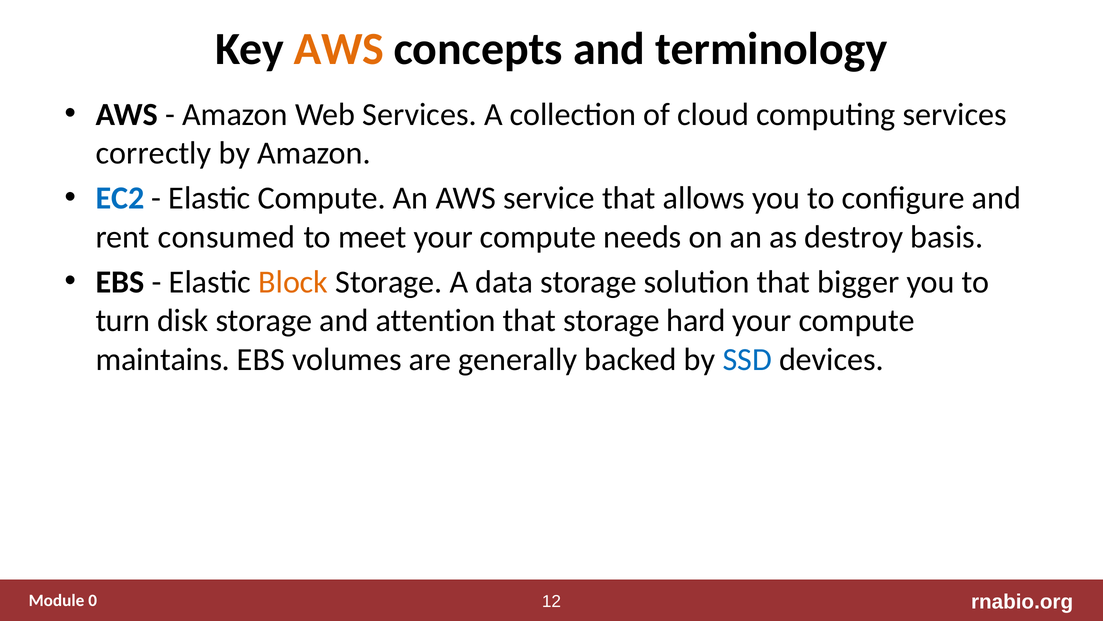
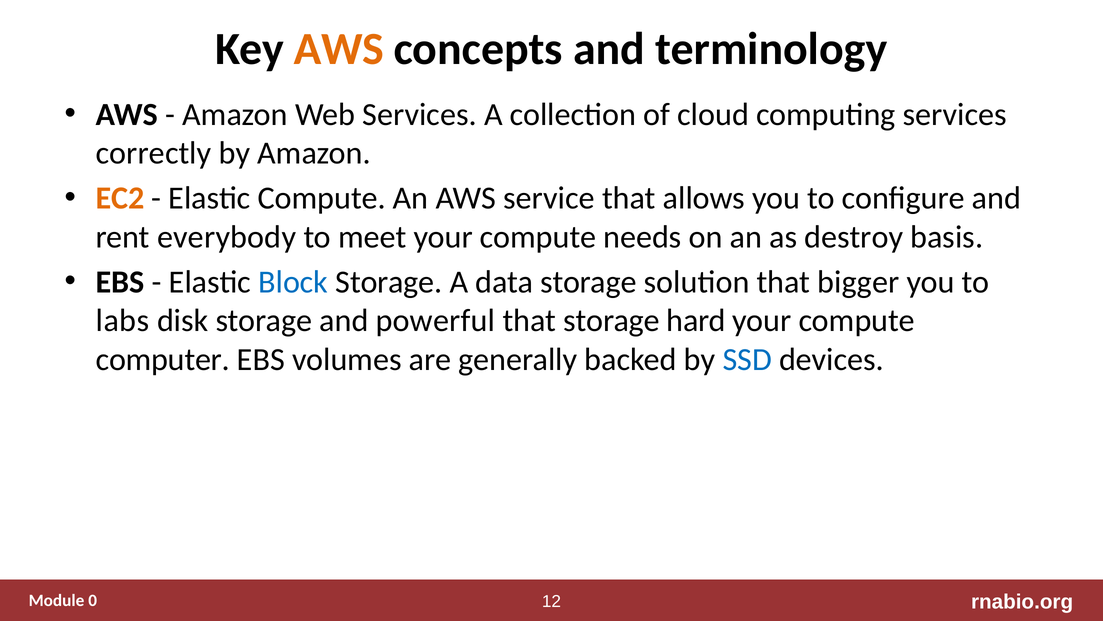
EC2 colour: blue -> orange (120, 198)
consumed: consumed -> everybody (227, 237)
Block colour: orange -> blue (293, 282)
turn: turn -> labs (123, 320)
attention: attention -> powerful (435, 320)
maintains: maintains -> computer (163, 359)
